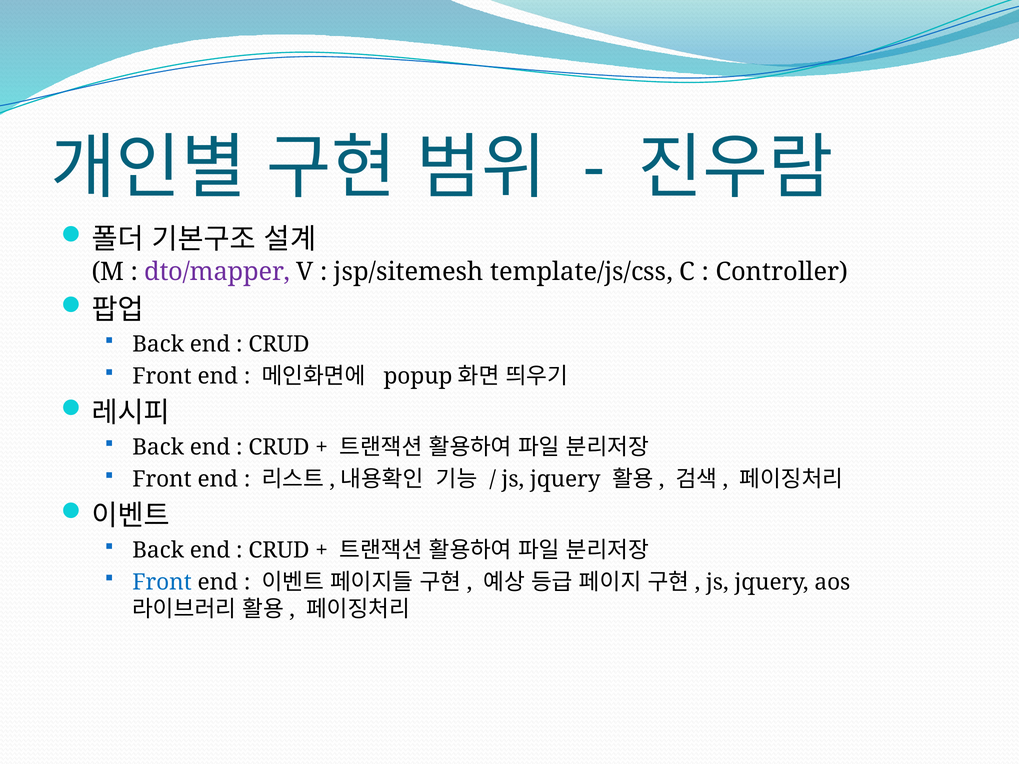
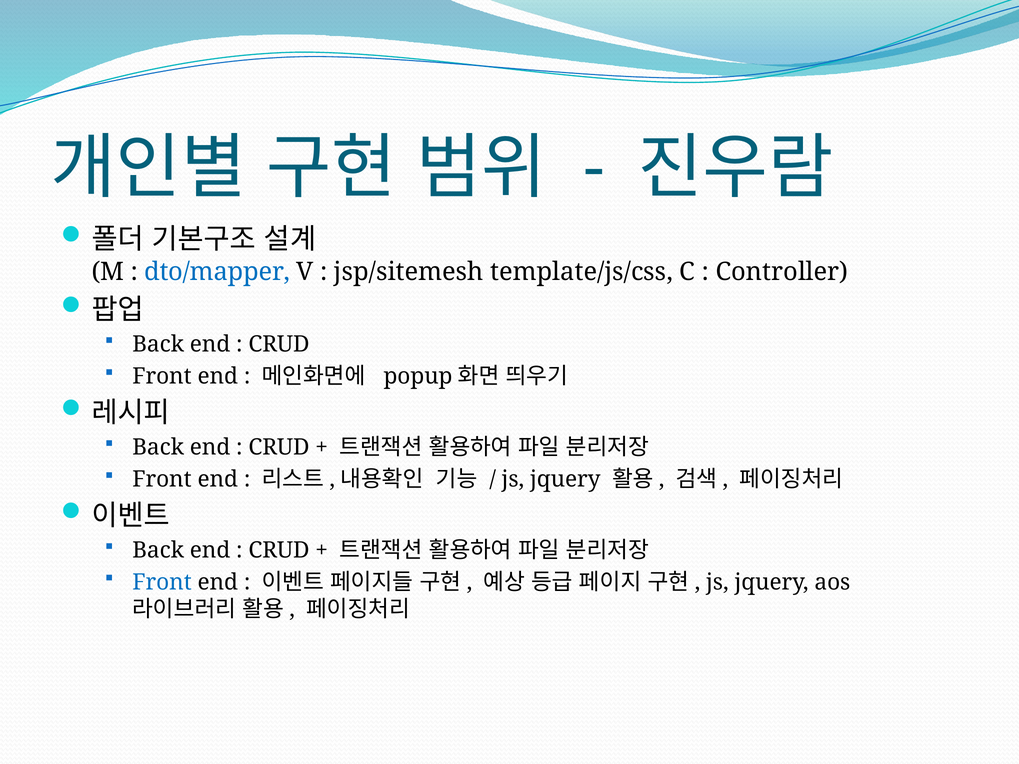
dto/mapper colour: purple -> blue (217, 272)
